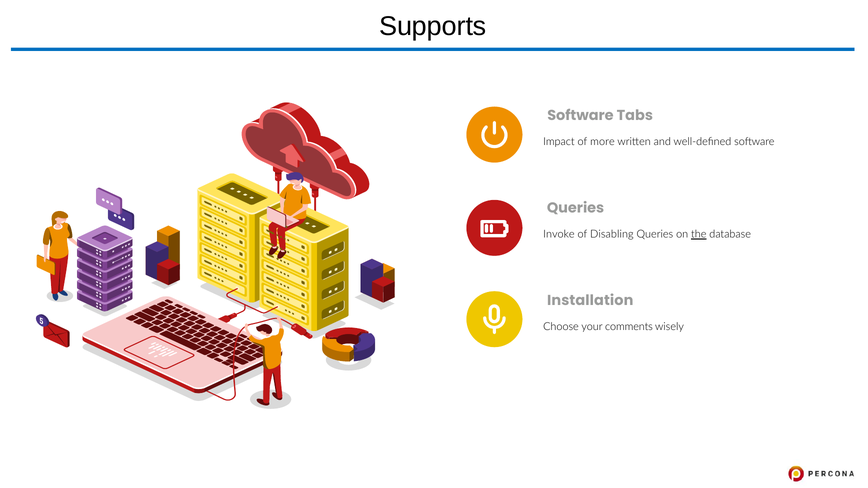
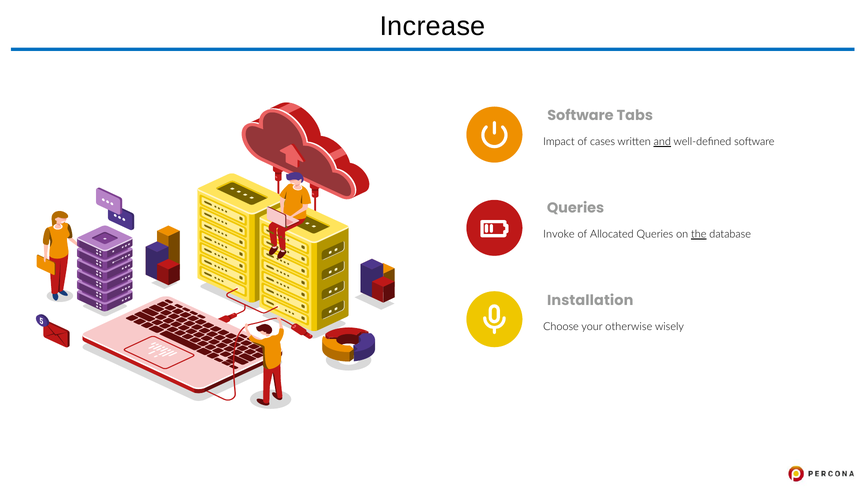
Supports: Supports -> Increase (433, 27)
more: more -> cases (603, 142)
and underline: none -> present (662, 142)
Disabling: Disabling -> Allocated (612, 234)
comments: comments -> otherwise (629, 327)
